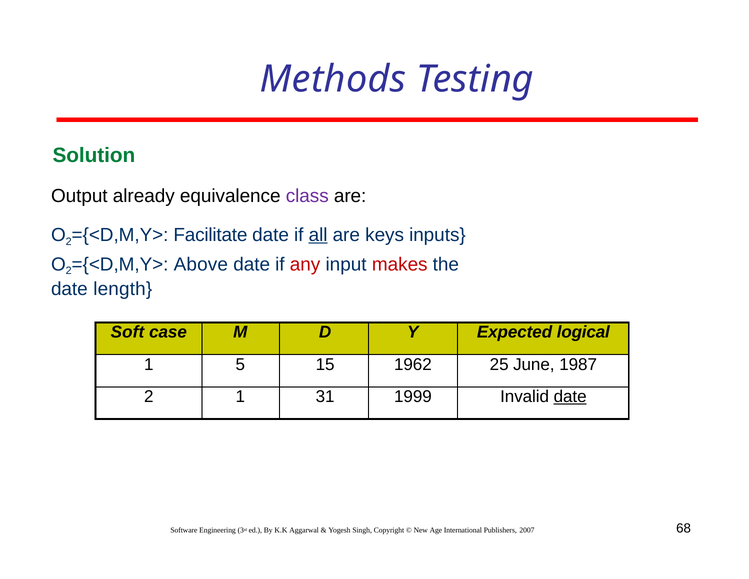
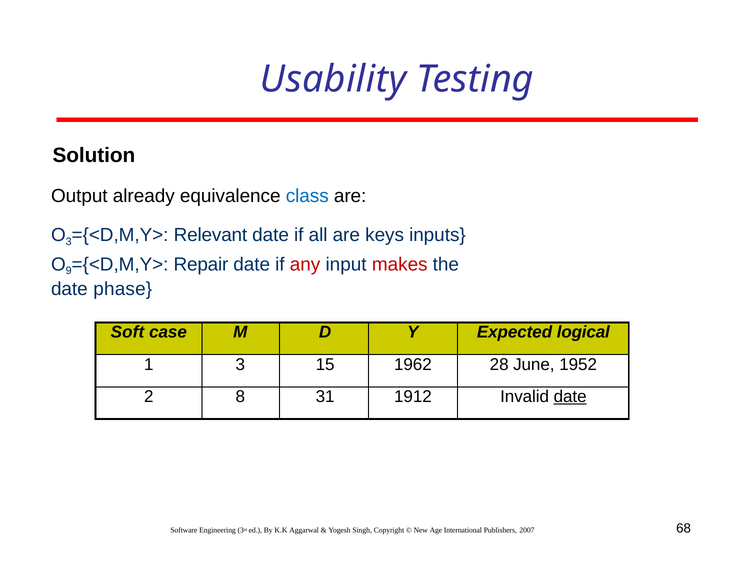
Methods: Methods -> Usability (333, 79)
Solution colour: green -> black (94, 155)
class colour: purple -> blue (307, 196)
2: 2 -> 3 (69, 241)
Facilitate: Facilitate -> Relevant (210, 235)
all underline: present -> none (318, 235)
2: 2 -> 9 (69, 271)
Above: Above -> Repair (201, 264)
length: length -> phase (123, 289)
1 5: 5 -> 3 (240, 364)
25: 25 -> 28 (499, 364)
1987: 1987 -> 1952 (578, 364)
2 1: 1 -> 8 (240, 397)
1999: 1999 -> 1912 (413, 397)
